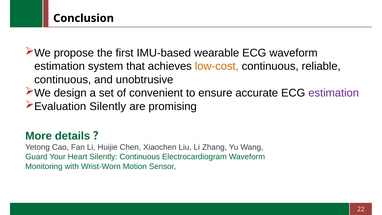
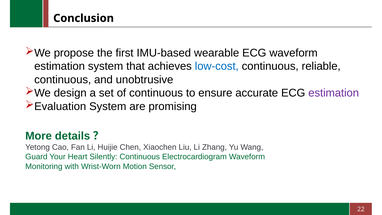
low-cost colour: orange -> blue (217, 66)
of convenient: convenient -> continuous (156, 93)
Silently: Silently -> System (108, 106)
